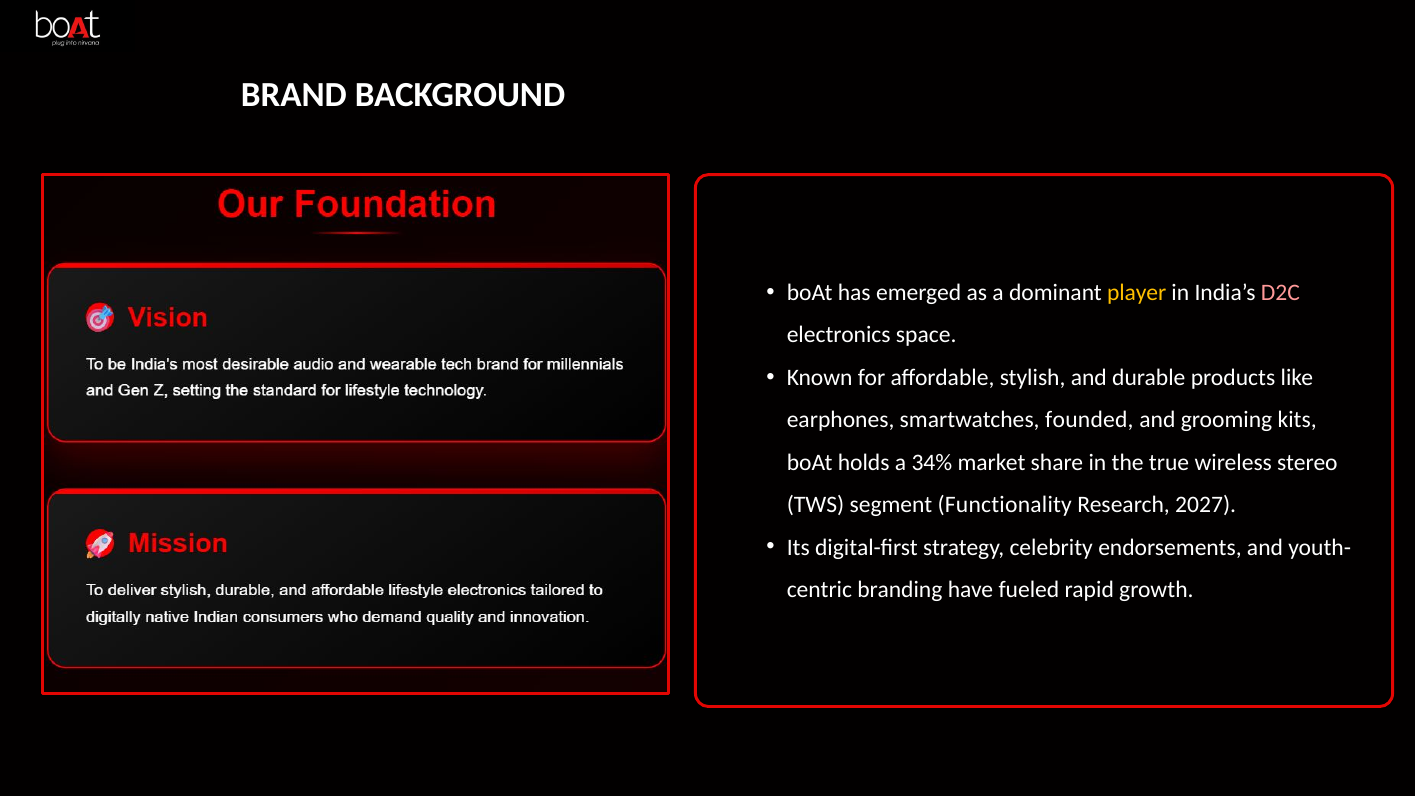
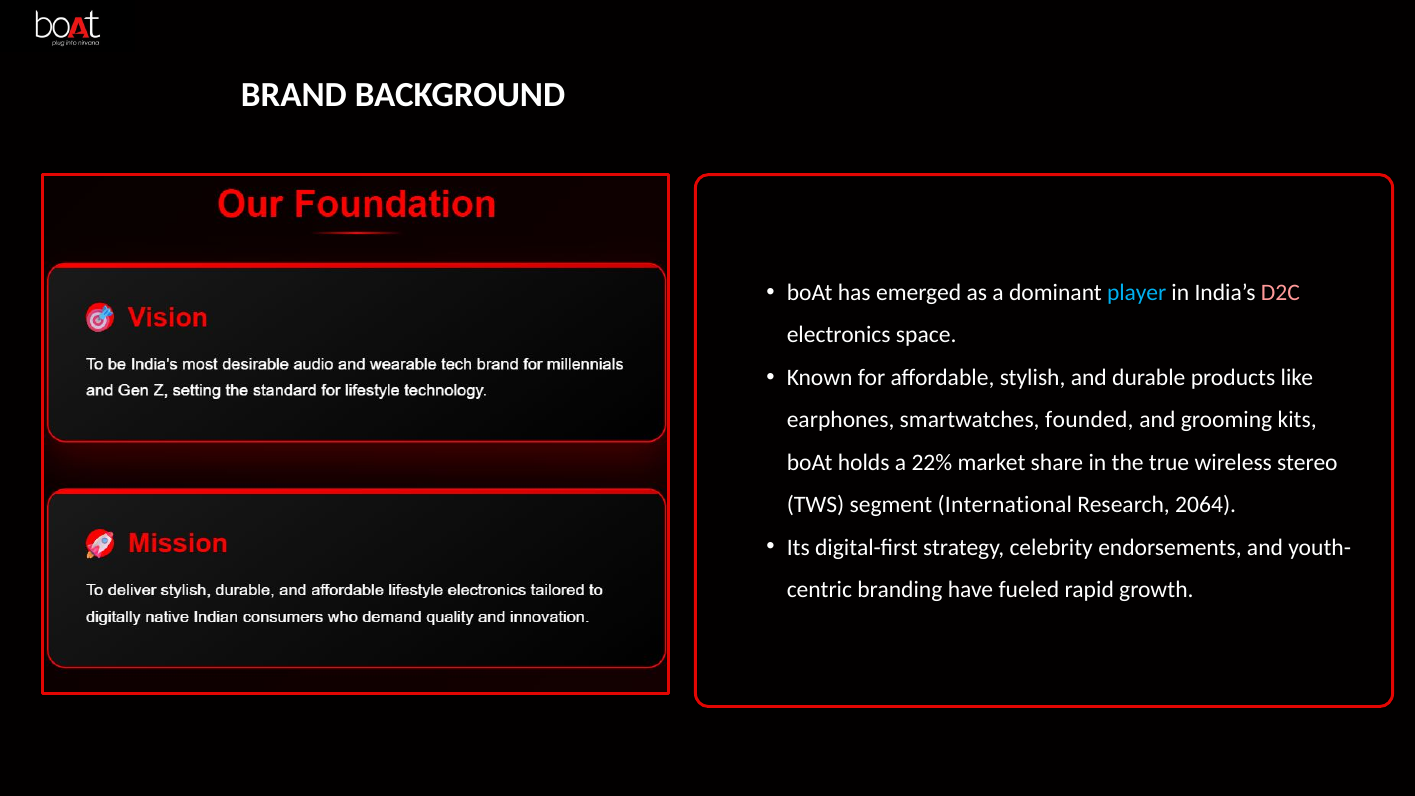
player colour: yellow -> light blue (1137, 293)
34%: 34% -> 22% (932, 462)
Functionality: Functionality -> International (1005, 505)
2027: 2027 -> 2064 (1206, 505)
